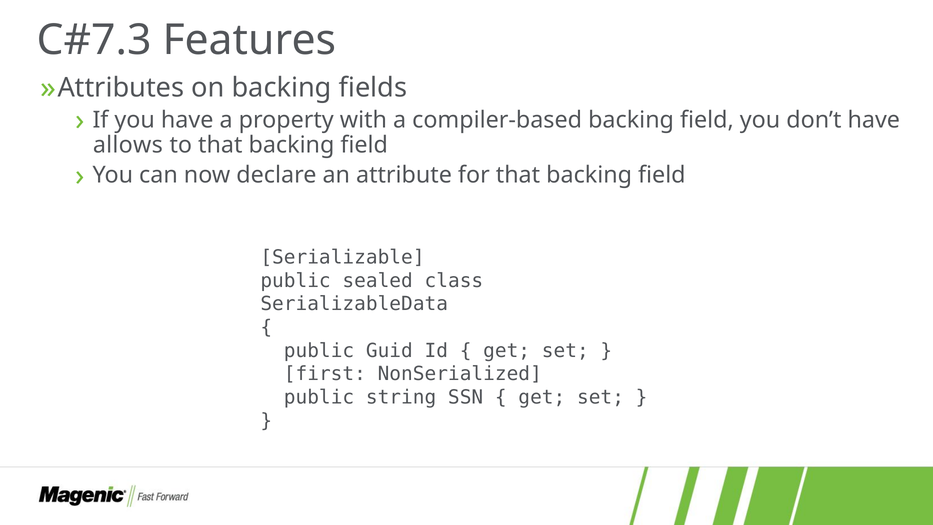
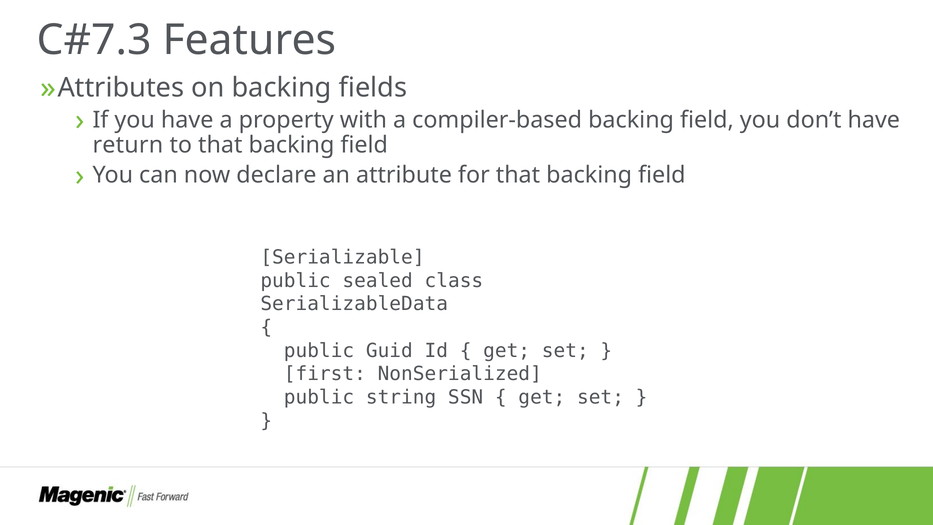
allows: allows -> return (128, 145)
